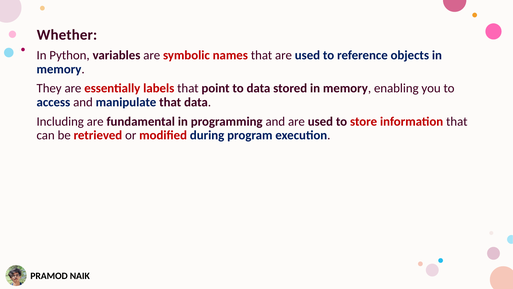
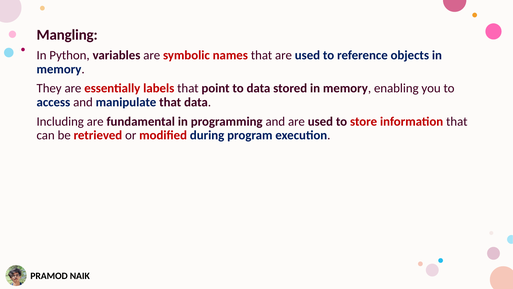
Whether: Whether -> Mangling (67, 35)
